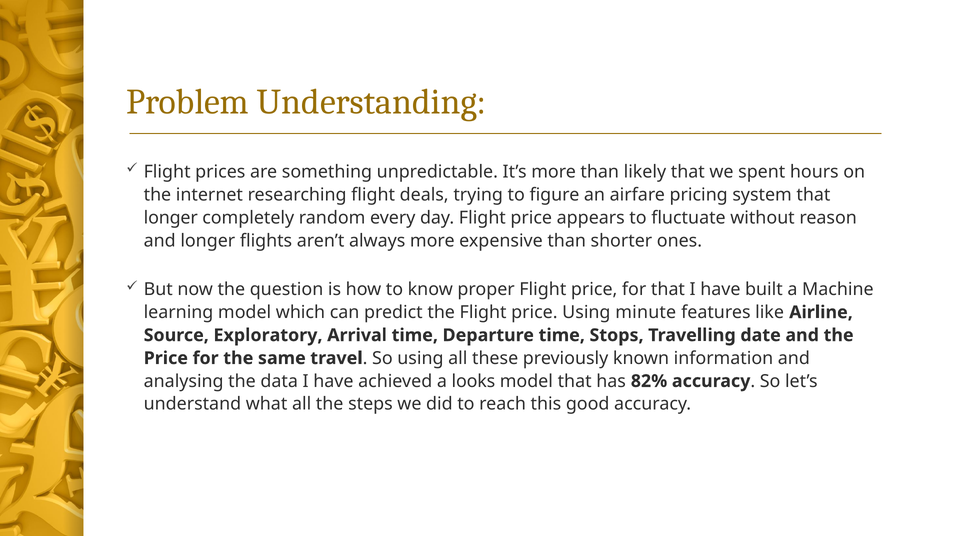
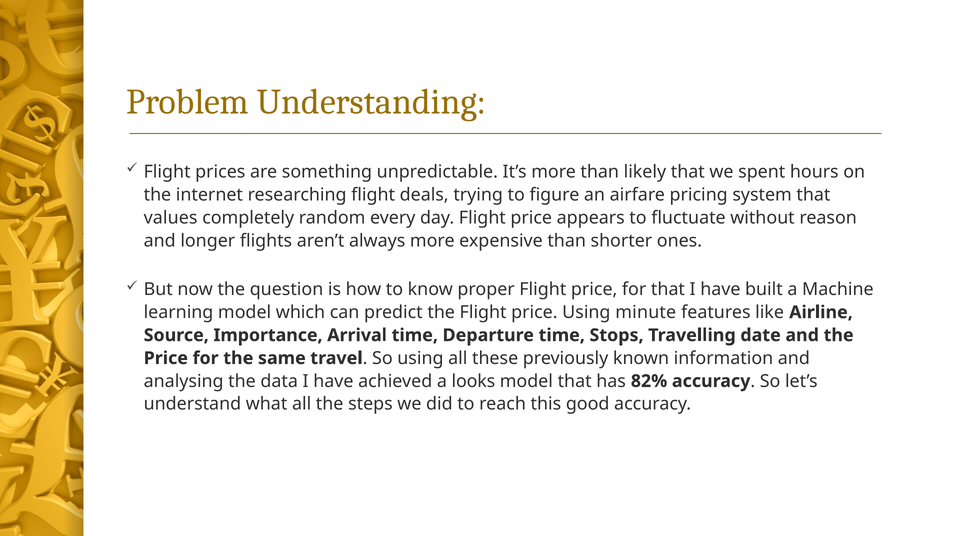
longer: longer -> values (171, 218)
Exploratory: Exploratory -> Importance (268, 335)
